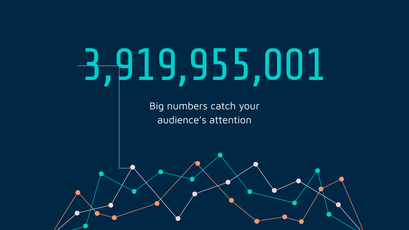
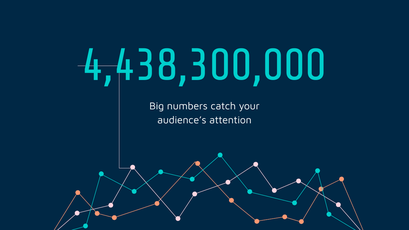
3,919,955,001: 3,919,955,001 -> 4,438,300,000 (204, 65)
